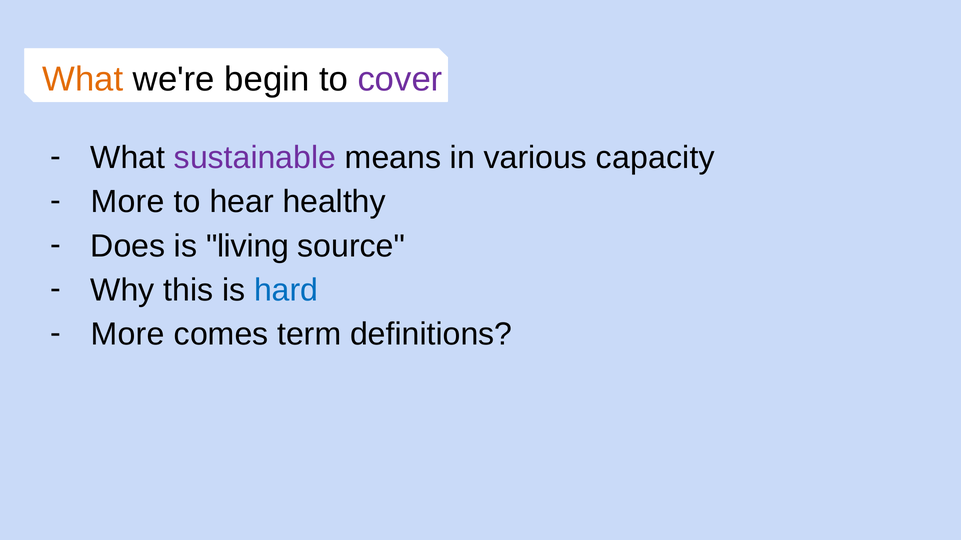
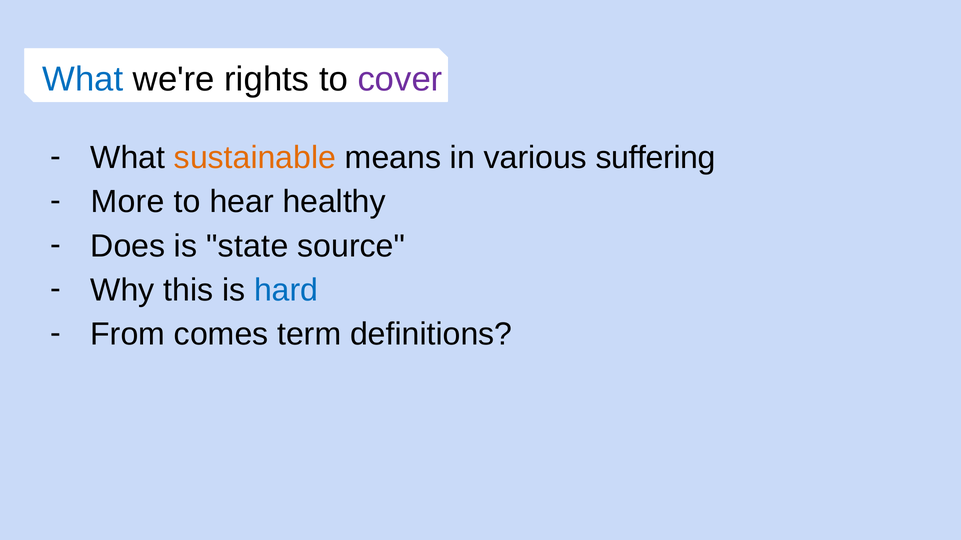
What colour: orange -> blue (83, 80)
begin: begin -> rights (267, 80)
sustainable colour: purple -> orange (255, 158)
capacity: capacity -> suffering (656, 158)
living: living -> state (247, 246)
More: More -> From (128, 335)
